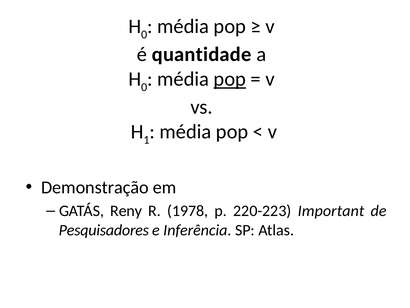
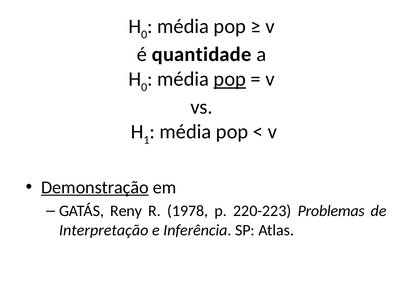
Demonstração underline: none -> present (95, 187)
Important: Important -> Problemas (331, 211)
Pesquisadores: Pesquisadores -> Interpretação (104, 230)
